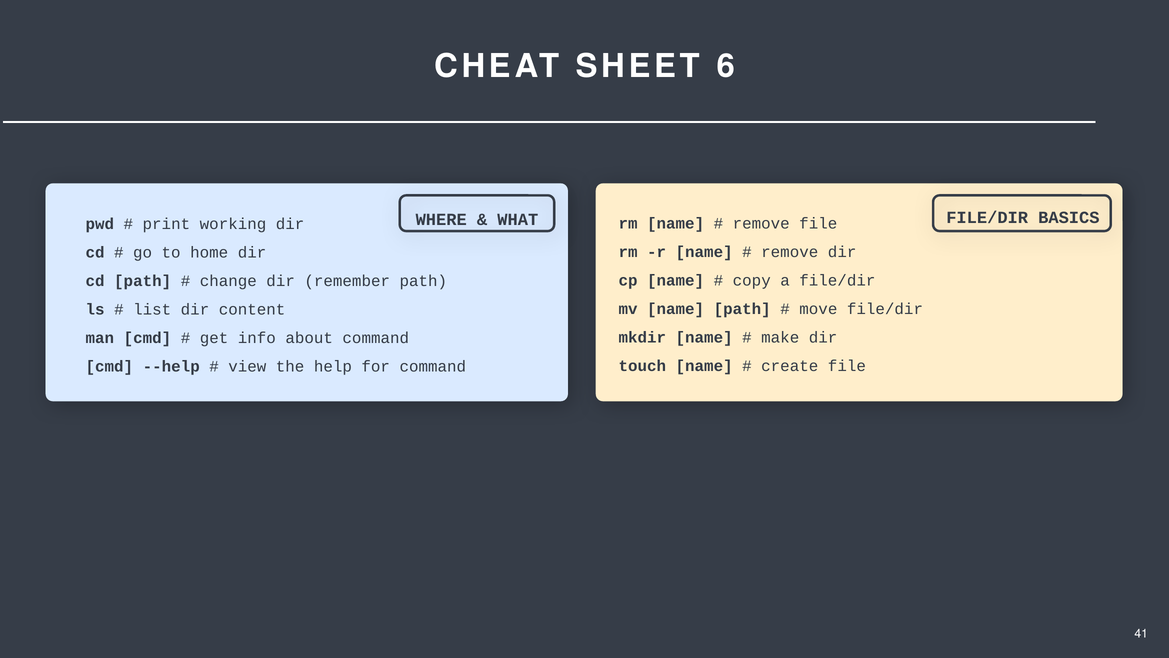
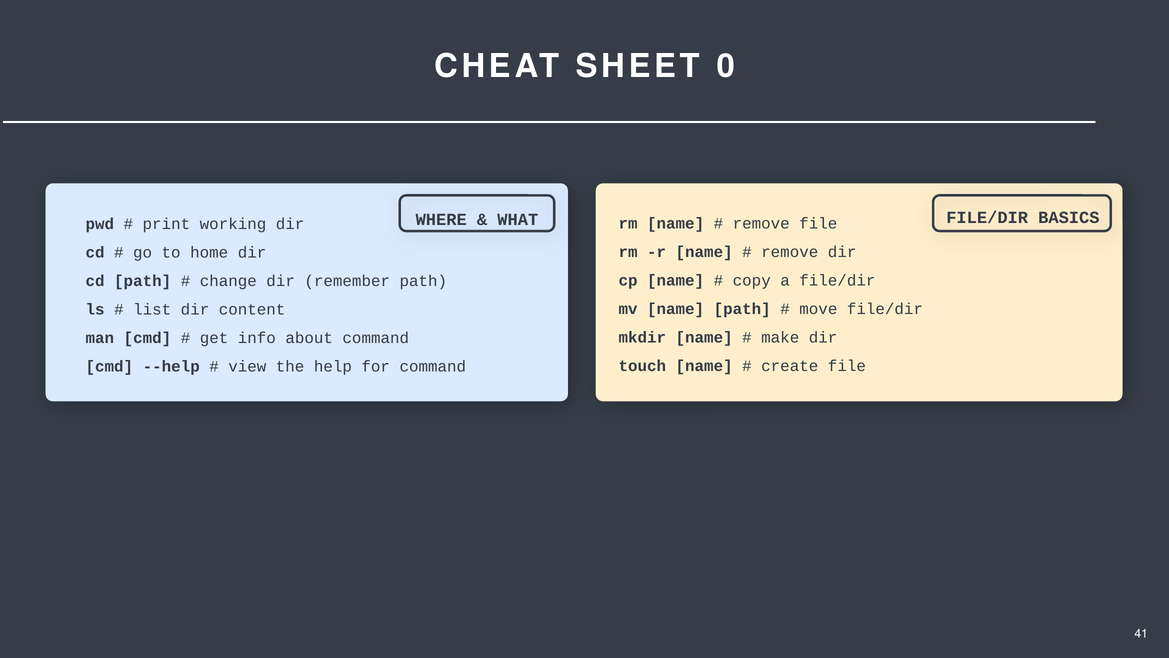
6: 6 -> 0 (726, 67)
